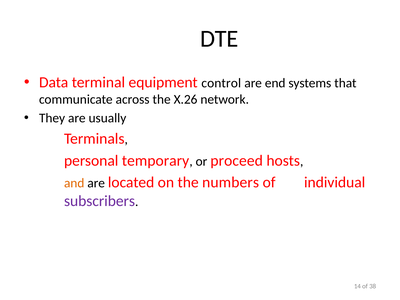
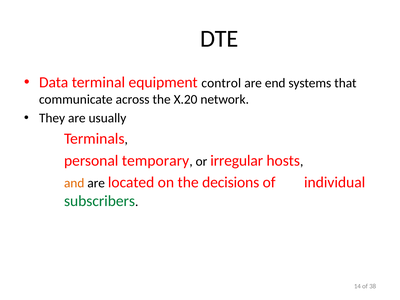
X.26: X.26 -> X.20 (186, 100)
proceed: proceed -> irregular (237, 161)
numbers: numbers -> decisions (231, 182)
subscribers colour: purple -> green (100, 201)
